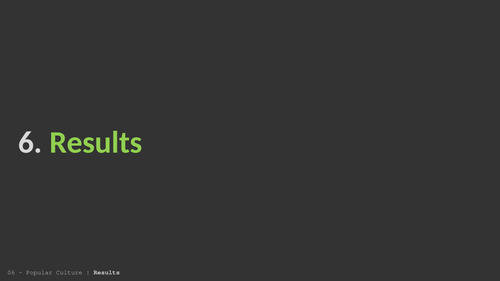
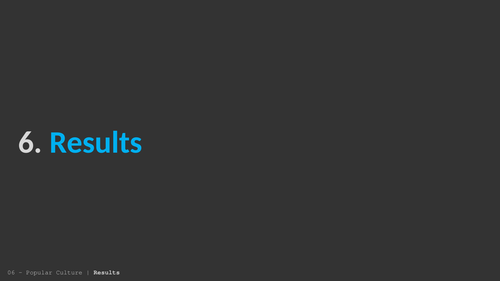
Results colour: light green -> light blue (96, 143)
